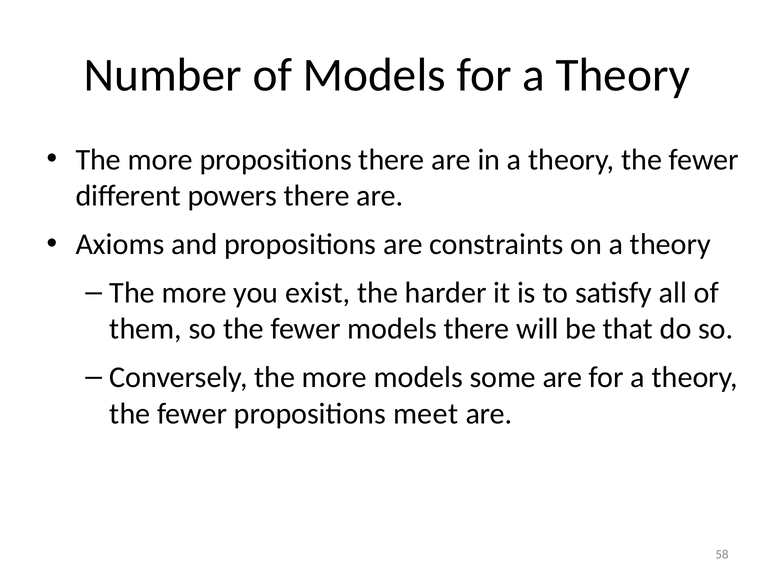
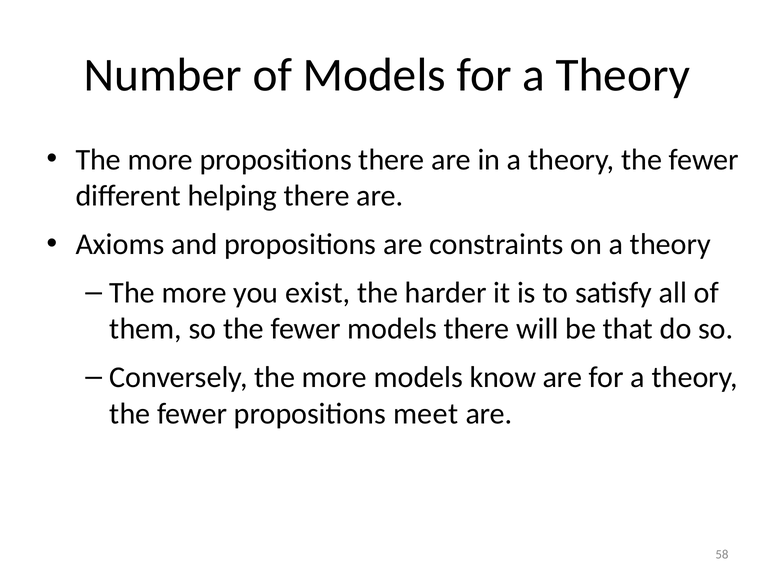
powers: powers -> helping (232, 196)
some: some -> know (503, 378)
